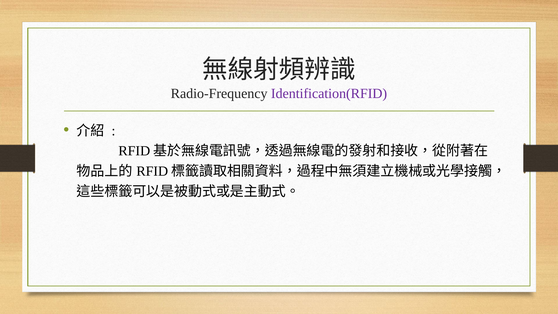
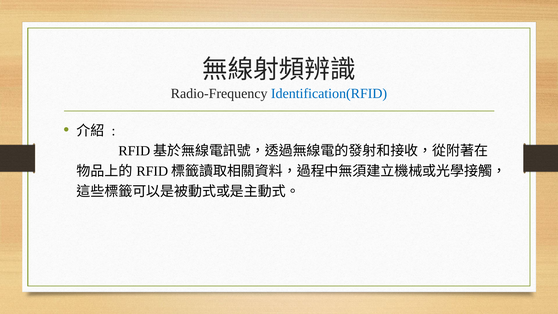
Identification(RFID colour: purple -> blue (329, 93)
